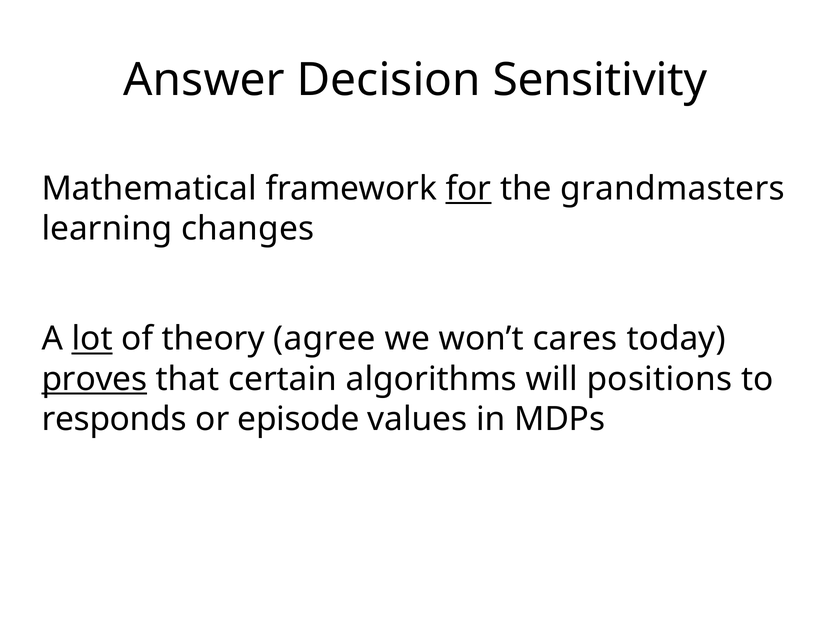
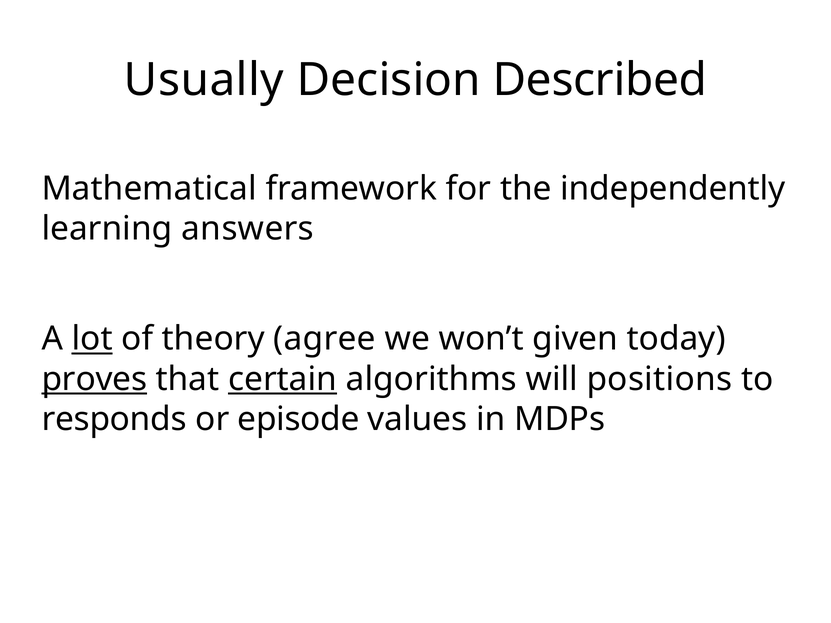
Answer: Answer -> Usually (204, 80)
Sensitivity: Sensitivity -> Described (600, 80)
for underline: present -> none (469, 189)
grandmasters: grandmasters -> independently (673, 189)
changes: changes -> answers (248, 229)
cares: cares -> given (575, 339)
certain underline: none -> present (283, 379)
